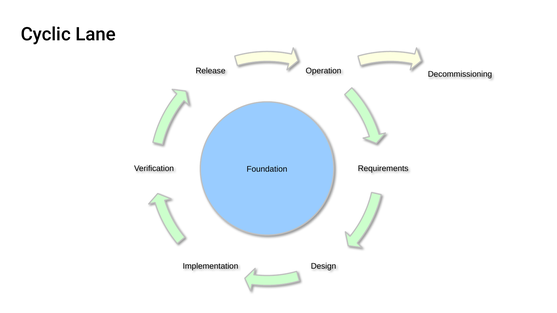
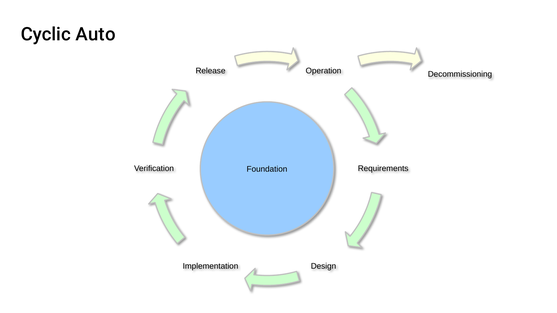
Lane: Lane -> Auto (96, 34)
